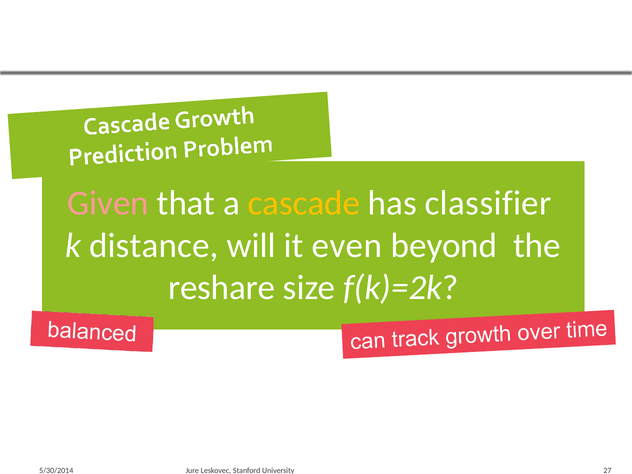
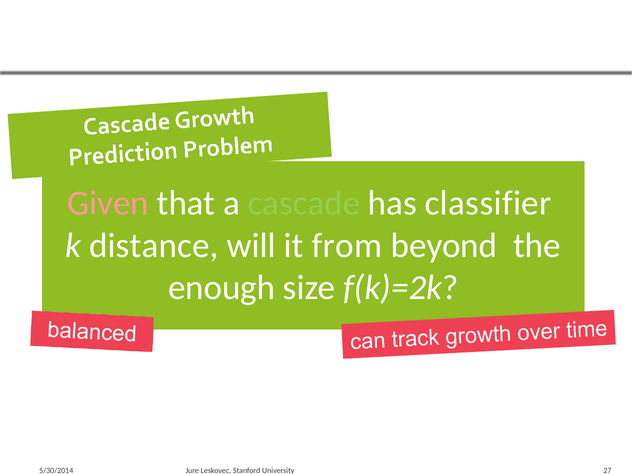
cascade colour: yellow -> light green (304, 203)
even: even -> from (347, 246)
reshare: reshare -> enough (222, 288)
